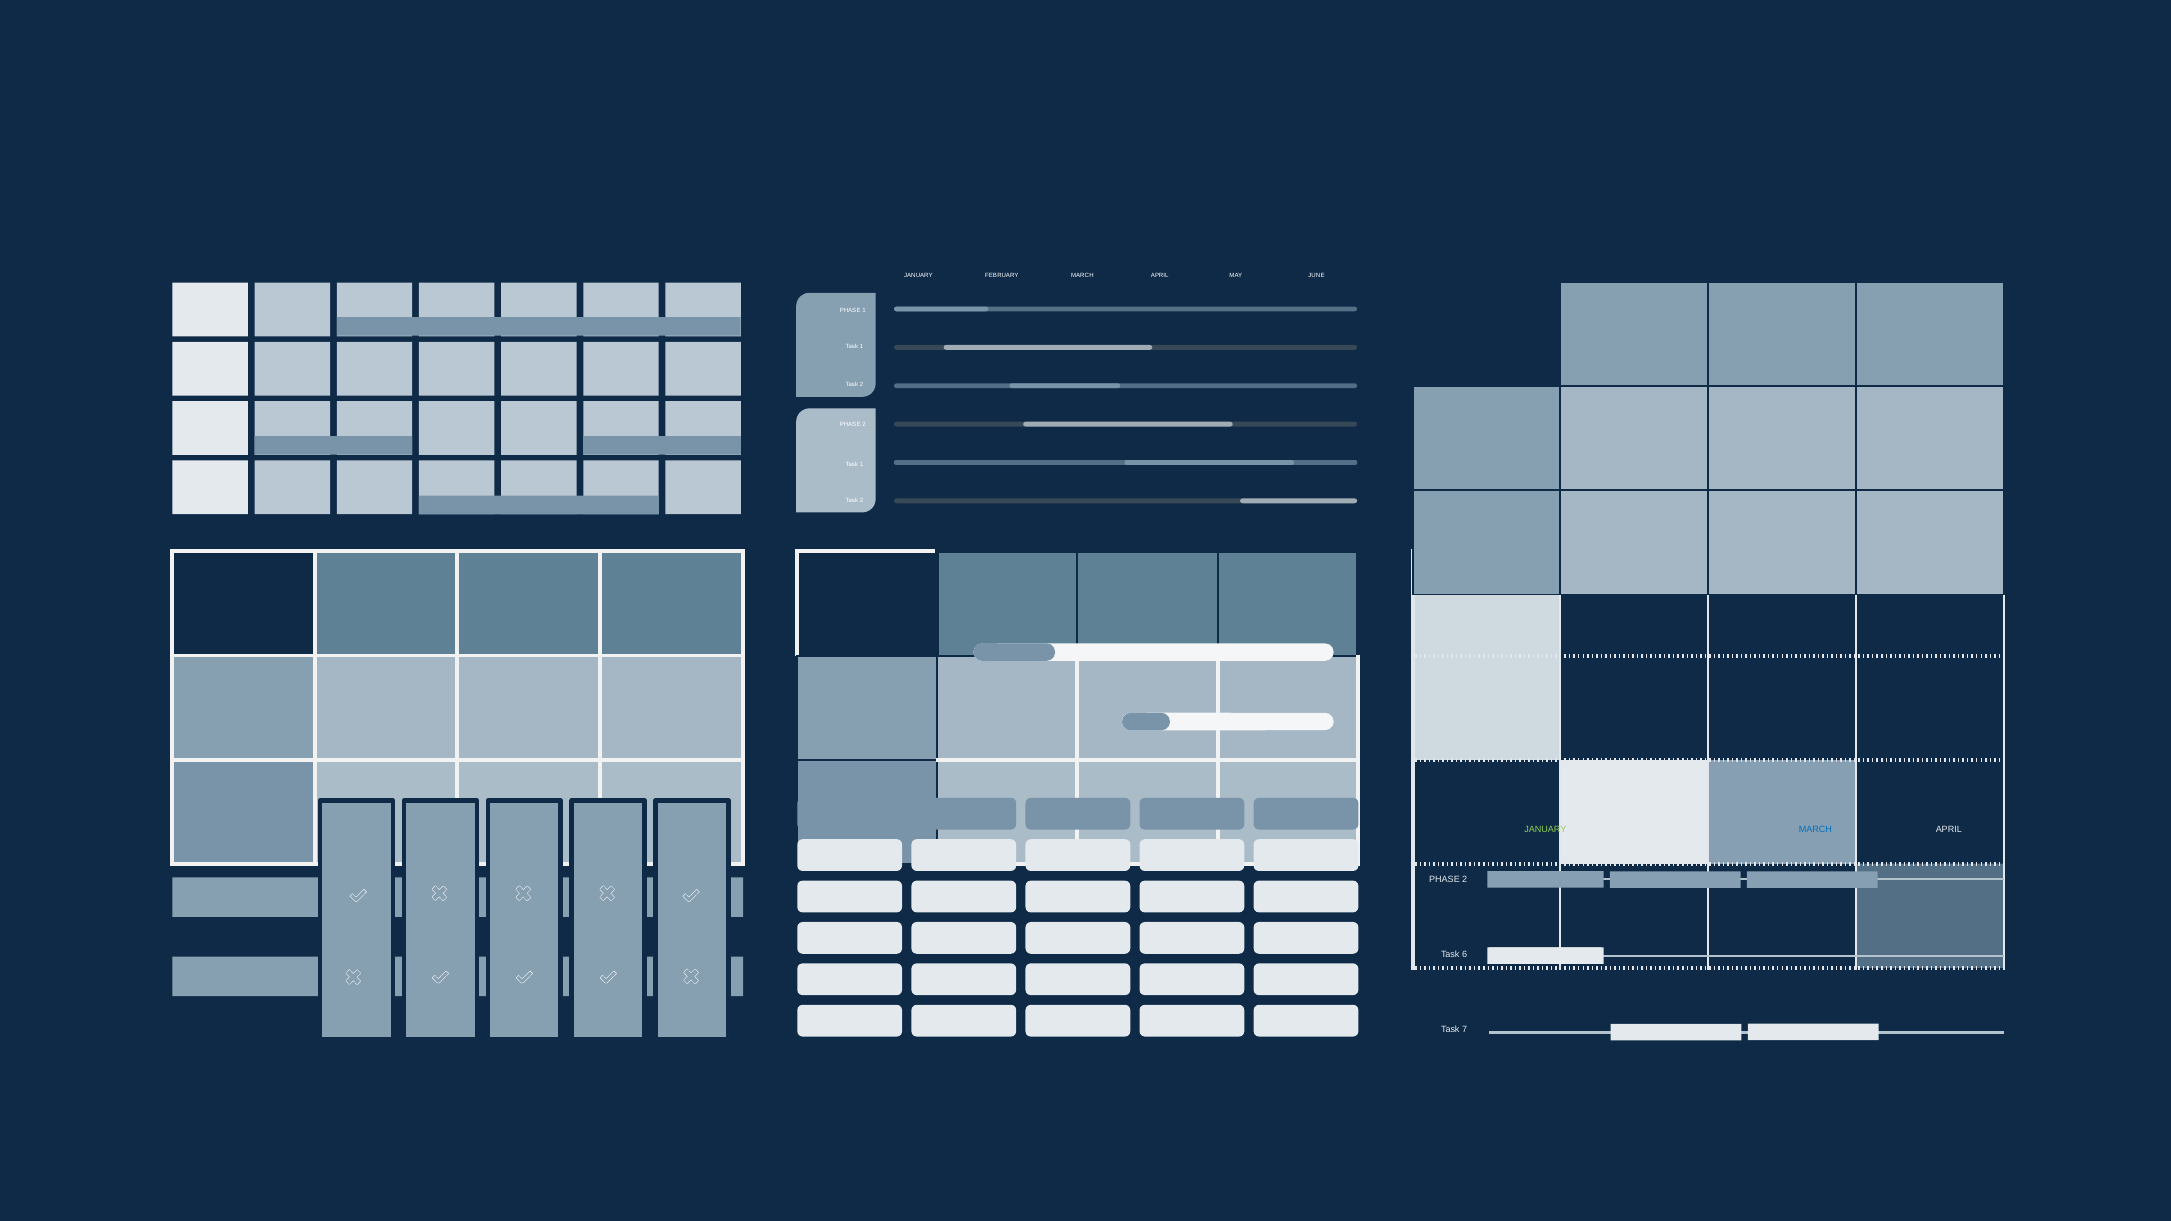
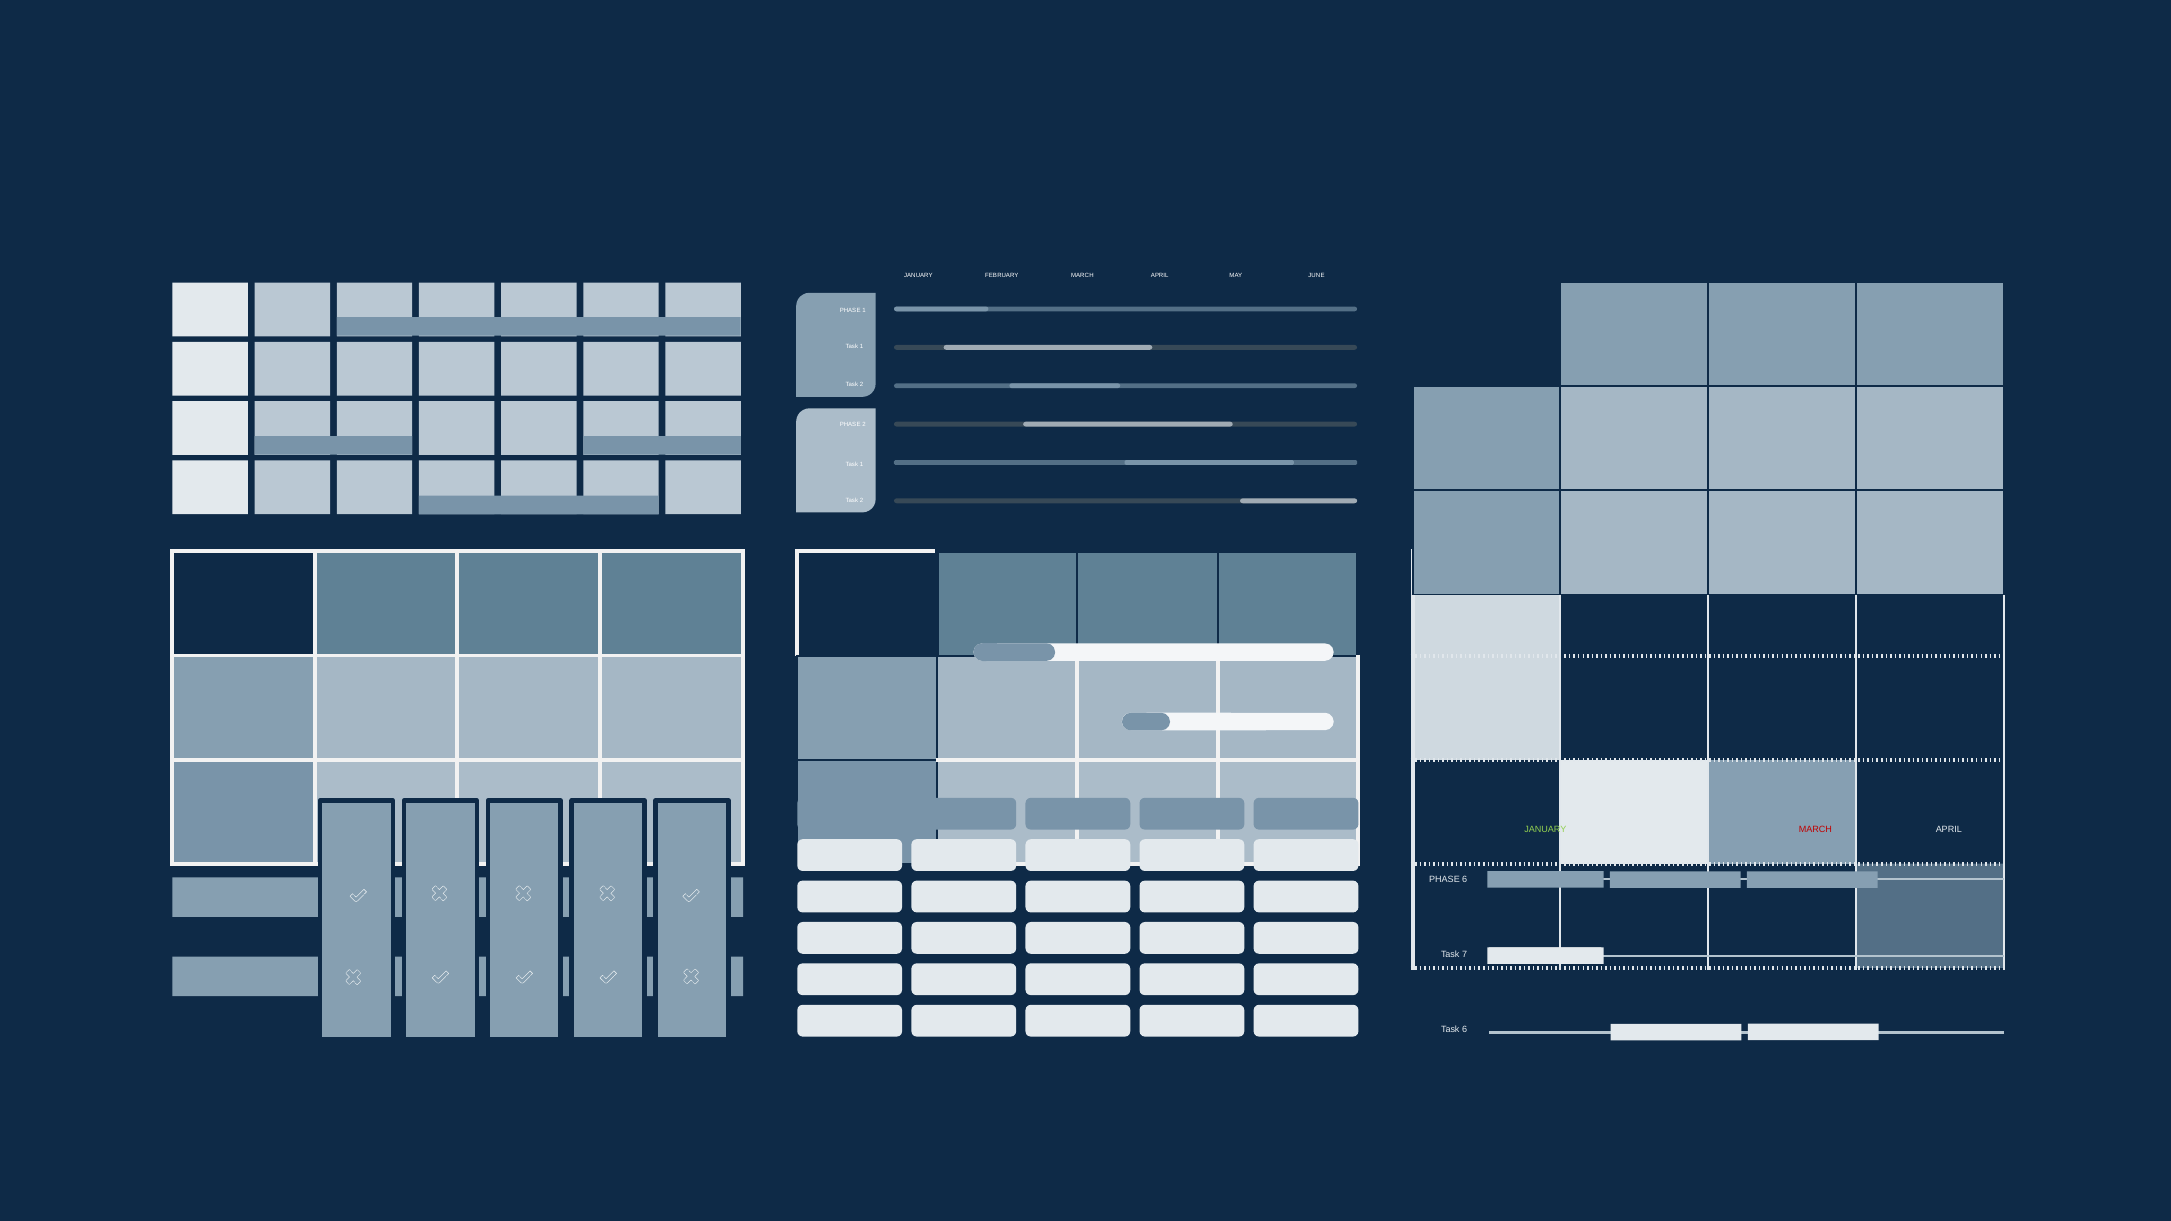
MARCH colour: blue -> red (1815, 830)
2: 2 -> 6 (1465, 880)
6: 6 -> 7 (1465, 955)
Task 7: 7 -> 6 (1465, 1030)
